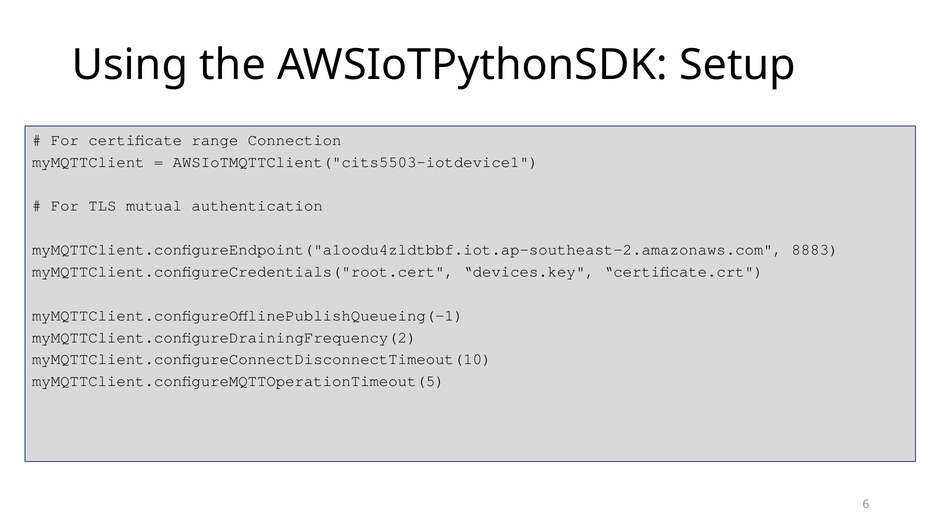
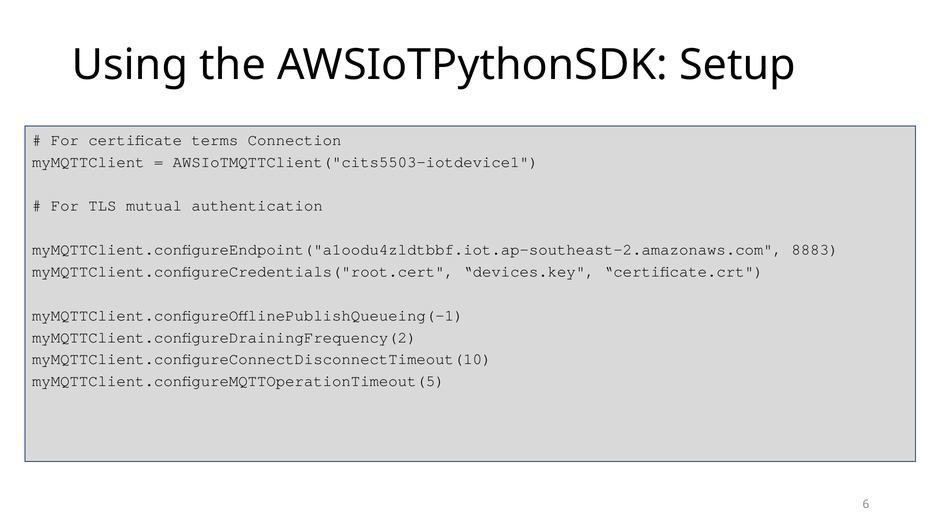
range: range -> terms (215, 140)
